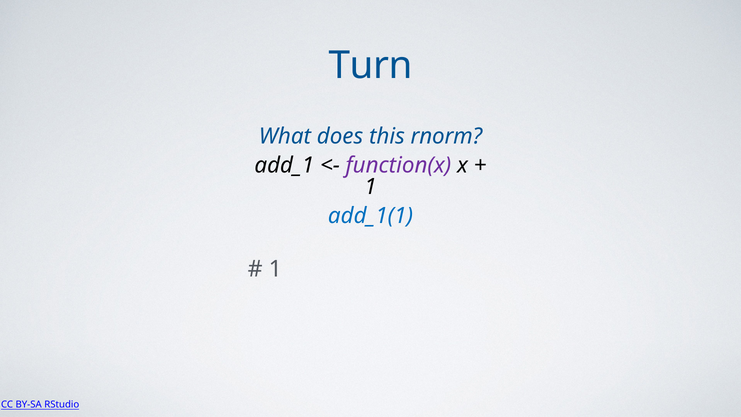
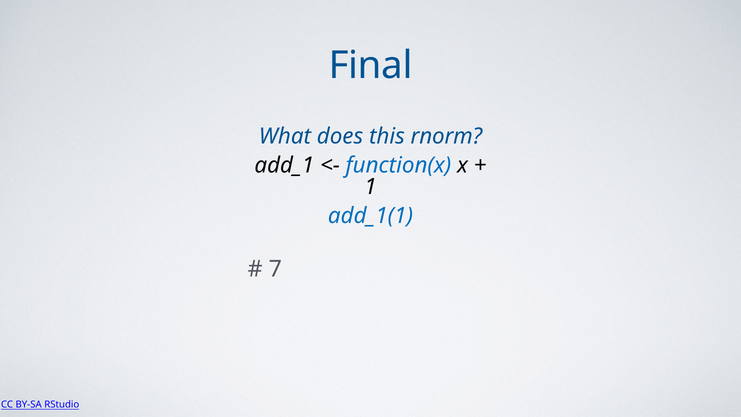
Turn: Turn -> Final (371, 66)
function(x colour: purple -> blue (398, 165)
1: 1 -> 7 (275, 269)
